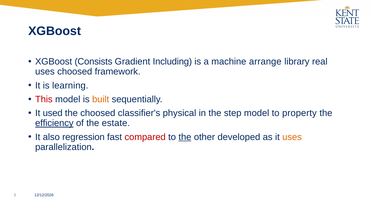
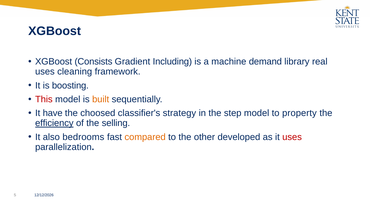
arrange: arrange -> demand (265, 62)
uses choosed: choosed -> cleaning (75, 72)
learning: learning -> boosting (70, 86)
used: used -> have (53, 113)
physical: physical -> strategy (179, 113)
estate: estate -> selling (116, 123)
regression: regression -> bedrooms (83, 137)
compared colour: red -> orange (145, 137)
the underline: present -> none (185, 137)
uses colour: orange -> red (292, 137)
